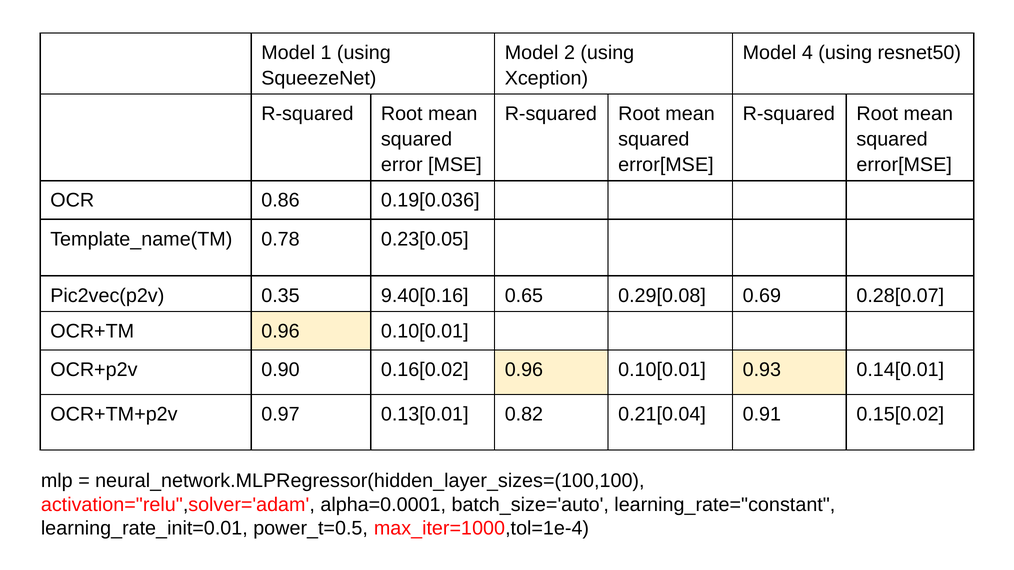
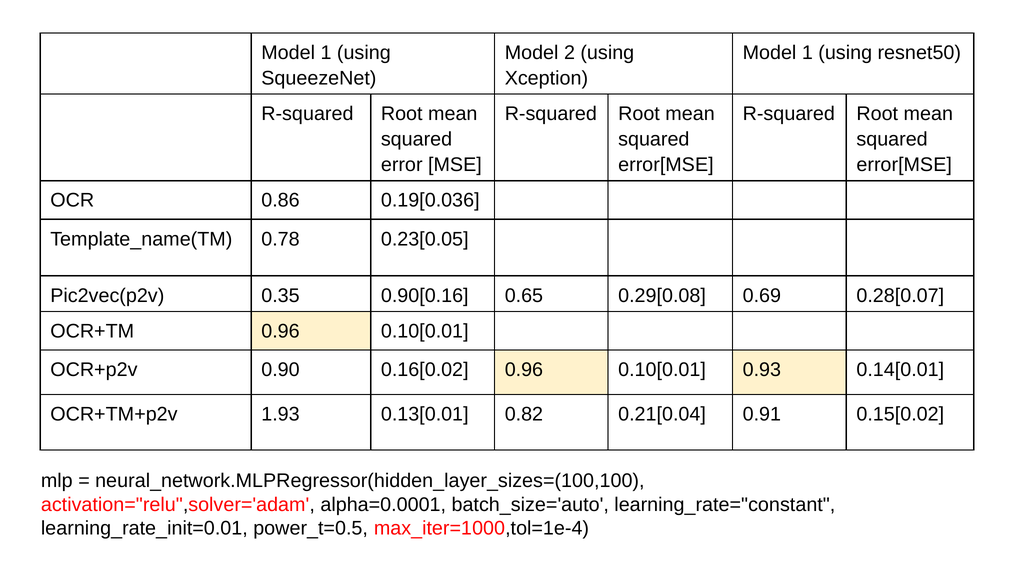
4: 4 -> 1 (807, 53)
9.40[0.16: 9.40[0.16 -> 0.90[0.16 (425, 296)
0.97: 0.97 -> 1.93 (280, 415)
